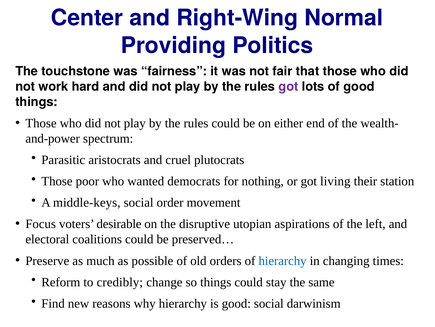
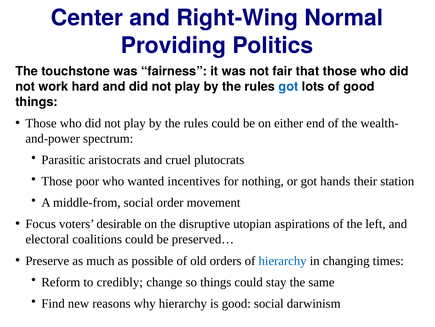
got colour: purple -> blue (288, 86)
democrats: democrats -> incentives (194, 181)
living: living -> hands (335, 181)
middle-keys: middle-keys -> middle-from (87, 202)
